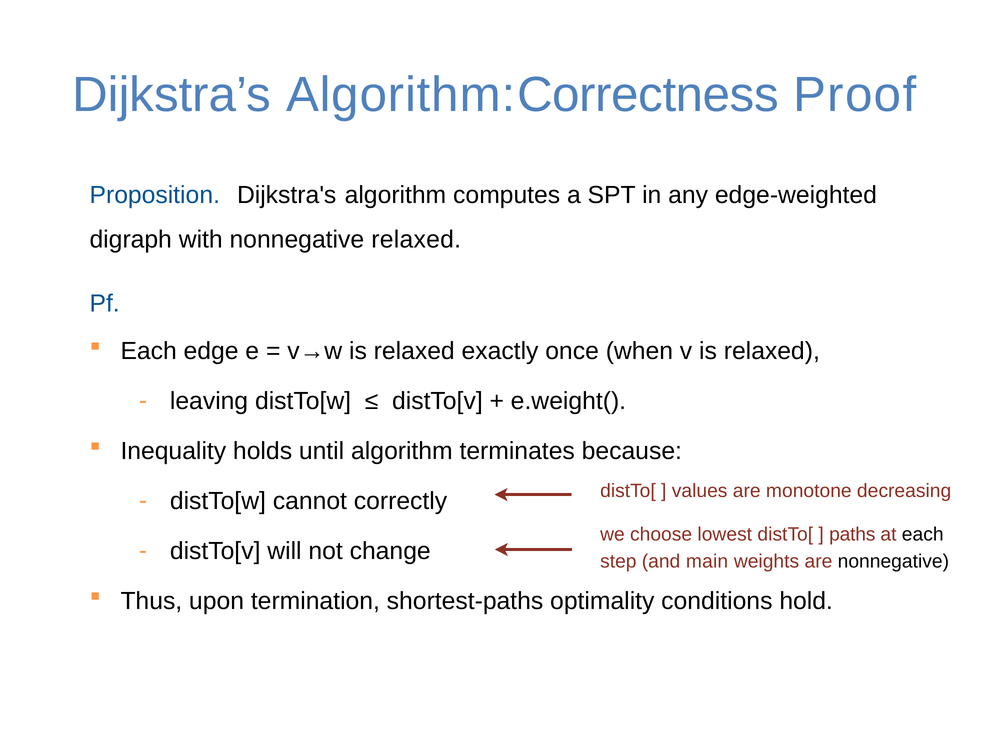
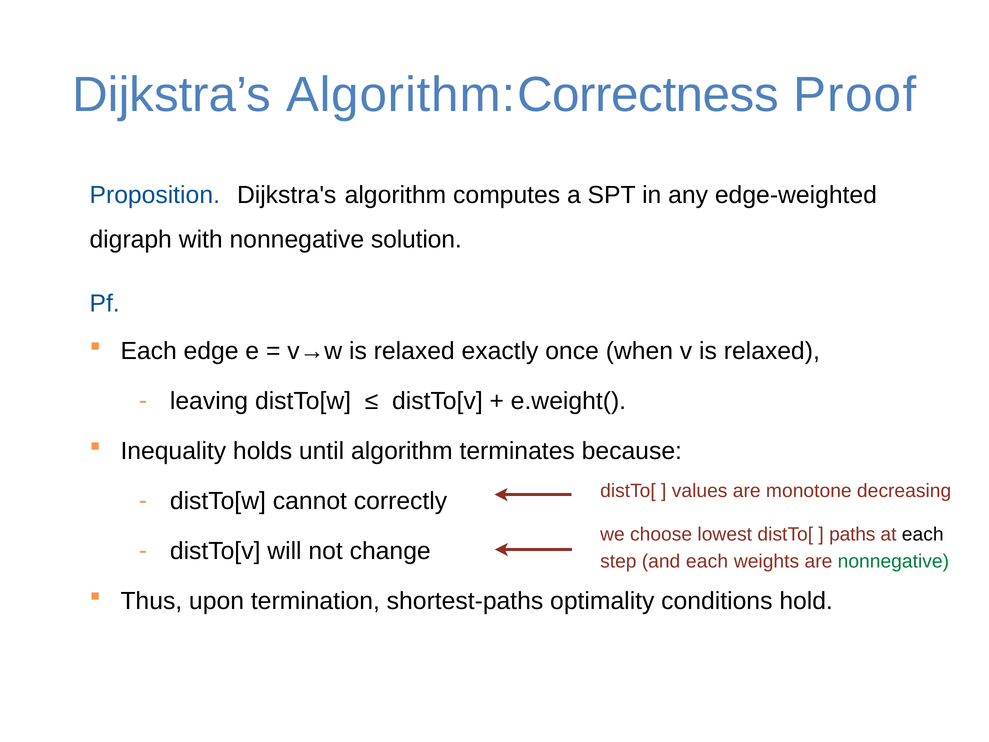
nonnegative relaxed: relaxed -> solution (416, 240)
and main: main -> each (707, 561)
nonnegative colour: black -> green (893, 561)
